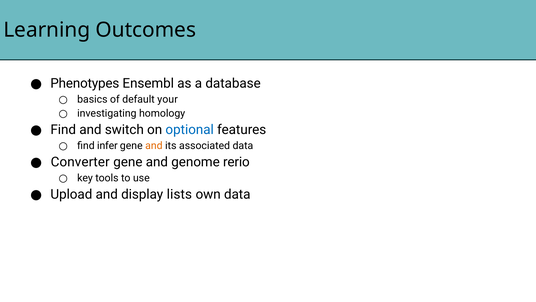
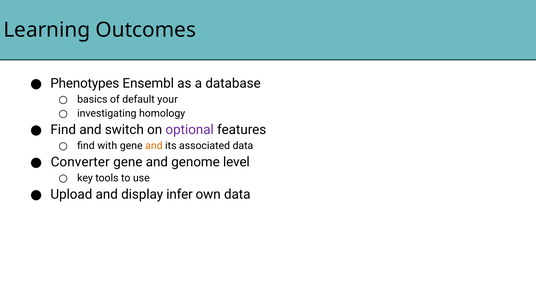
optional colour: blue -> purple (190, 130)
infer: infer -> with (107, 145)
rerio: rerio -> level (236, 162)
lists: lists -> infer (179, 194)
